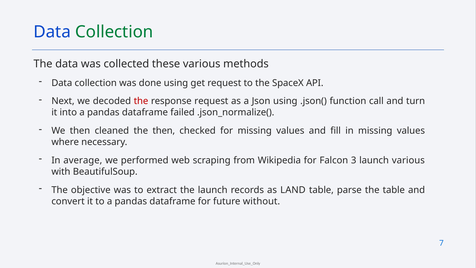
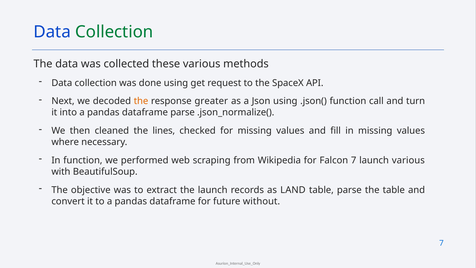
the colour: red -> orange (141, 101)
response request: request -> greater (211, 101)
dataframe failed: failed -> parse (183, 112)
the then: then -> lines (164, 131)
In average: average -> function (83, 160)
Falcon 3: 3 -> 7 (354, 160)
